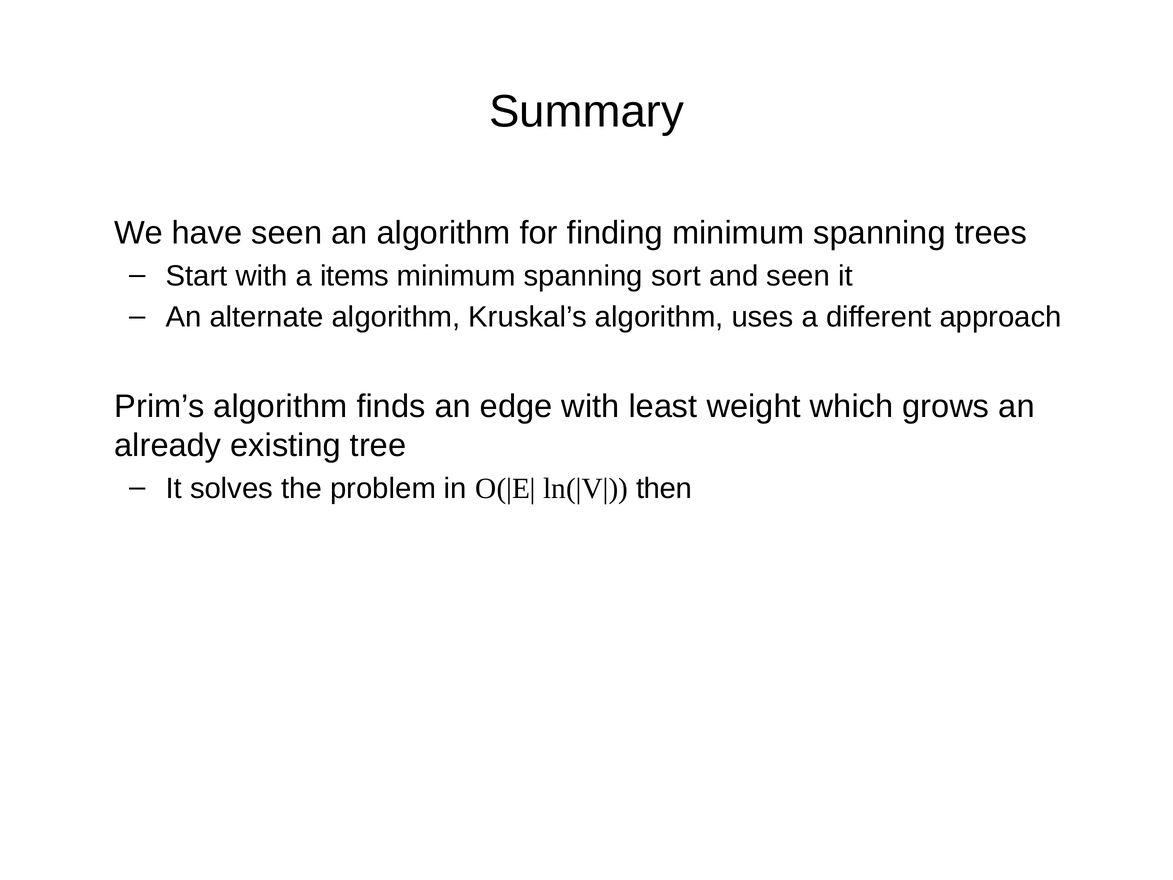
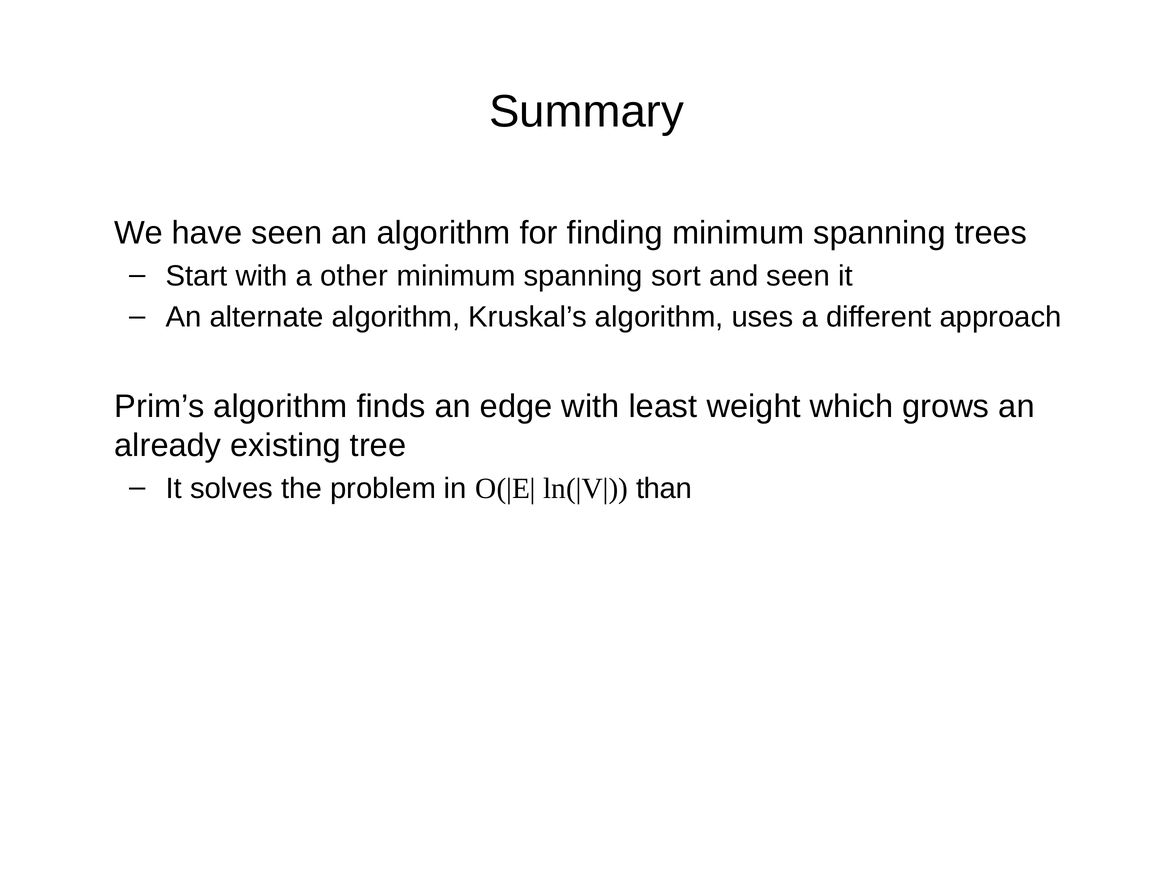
items: items -> other (354, 276)
then: then -> than (664, 488)
